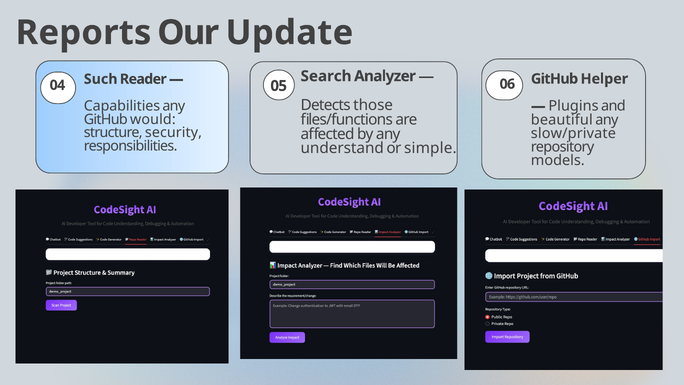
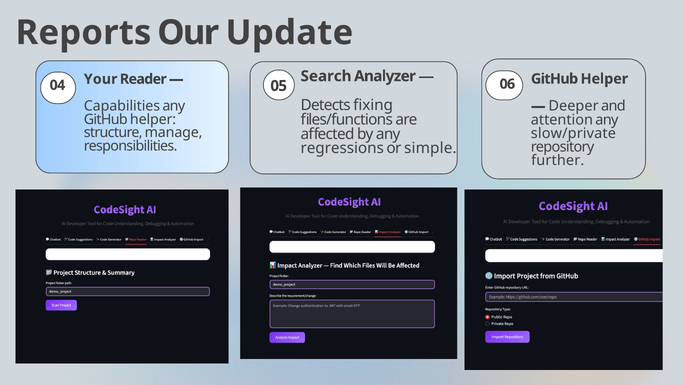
Such: Such -> Your (101, 79)
those: those -> fixing (373, 105)
Plugins: Plugins -> Deeper (574, 106)
would: would -> helper (153, 119)
beautiful: beautiful -> attention (562, 120)
security: security -> manage (174, 133)
understand: understand -> regressions (342, 148)
models: models -> further (558, 161)
